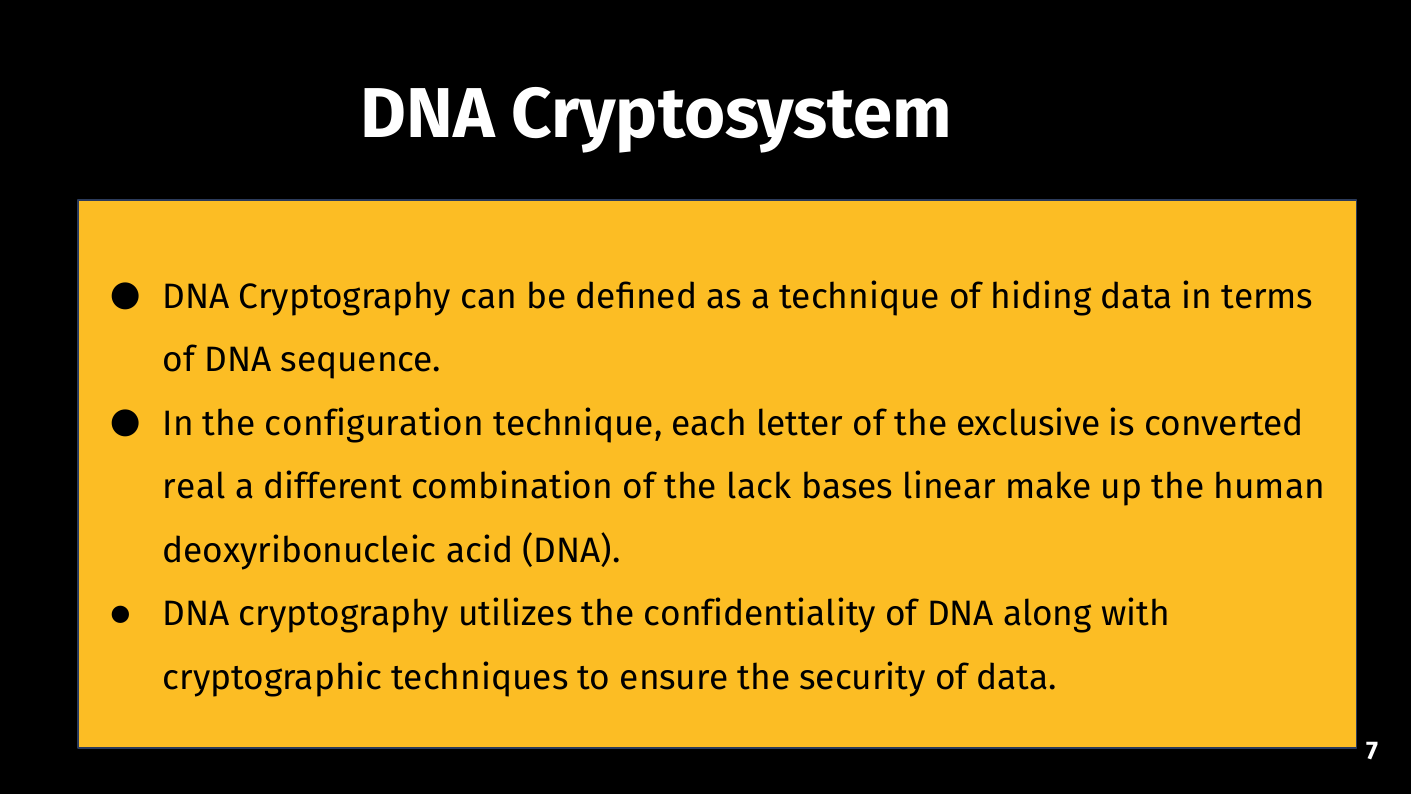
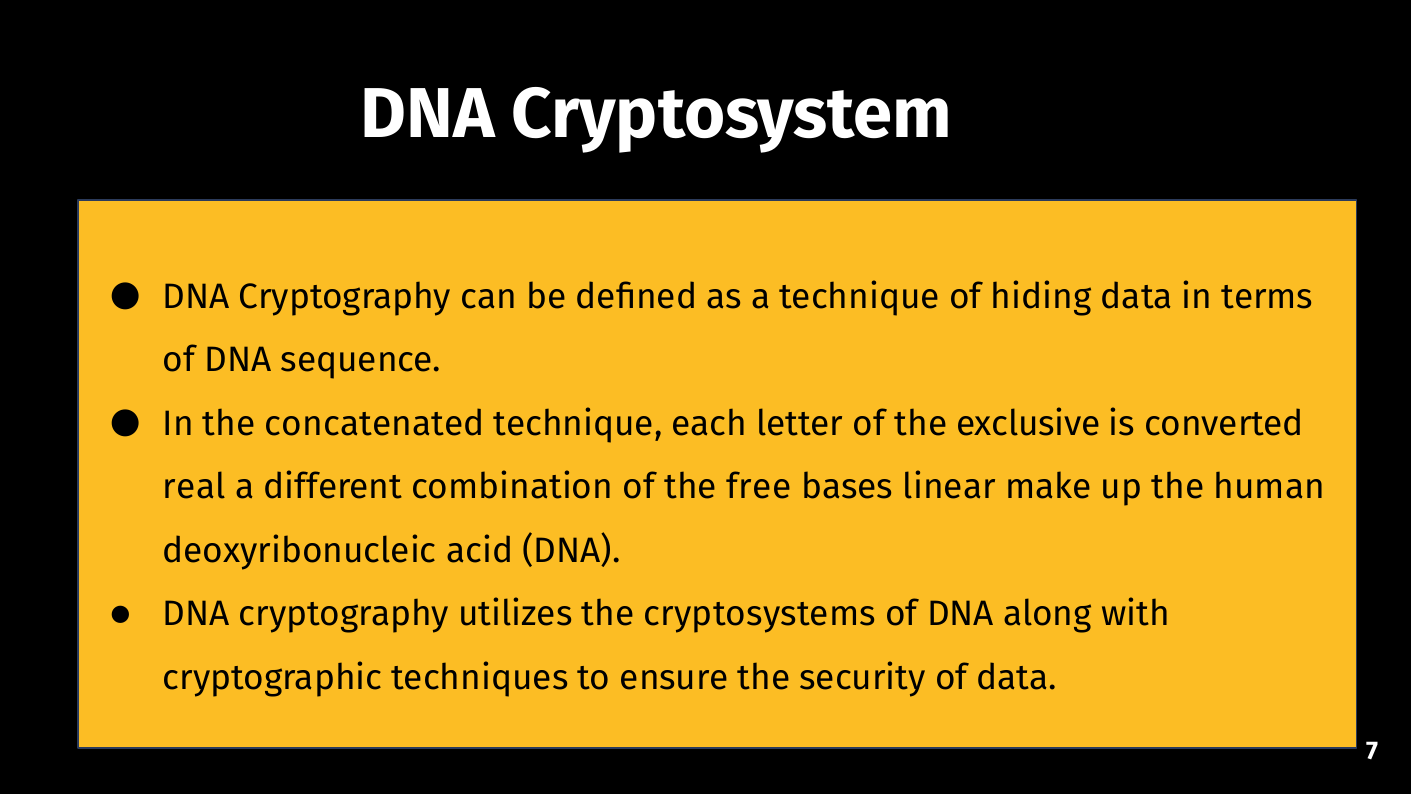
configuration: configuration -> concatenated (375, 423)
lack: lack -> free (759, 487)
confidentiality: confidentiality -> cryptosystems (760, 614)
